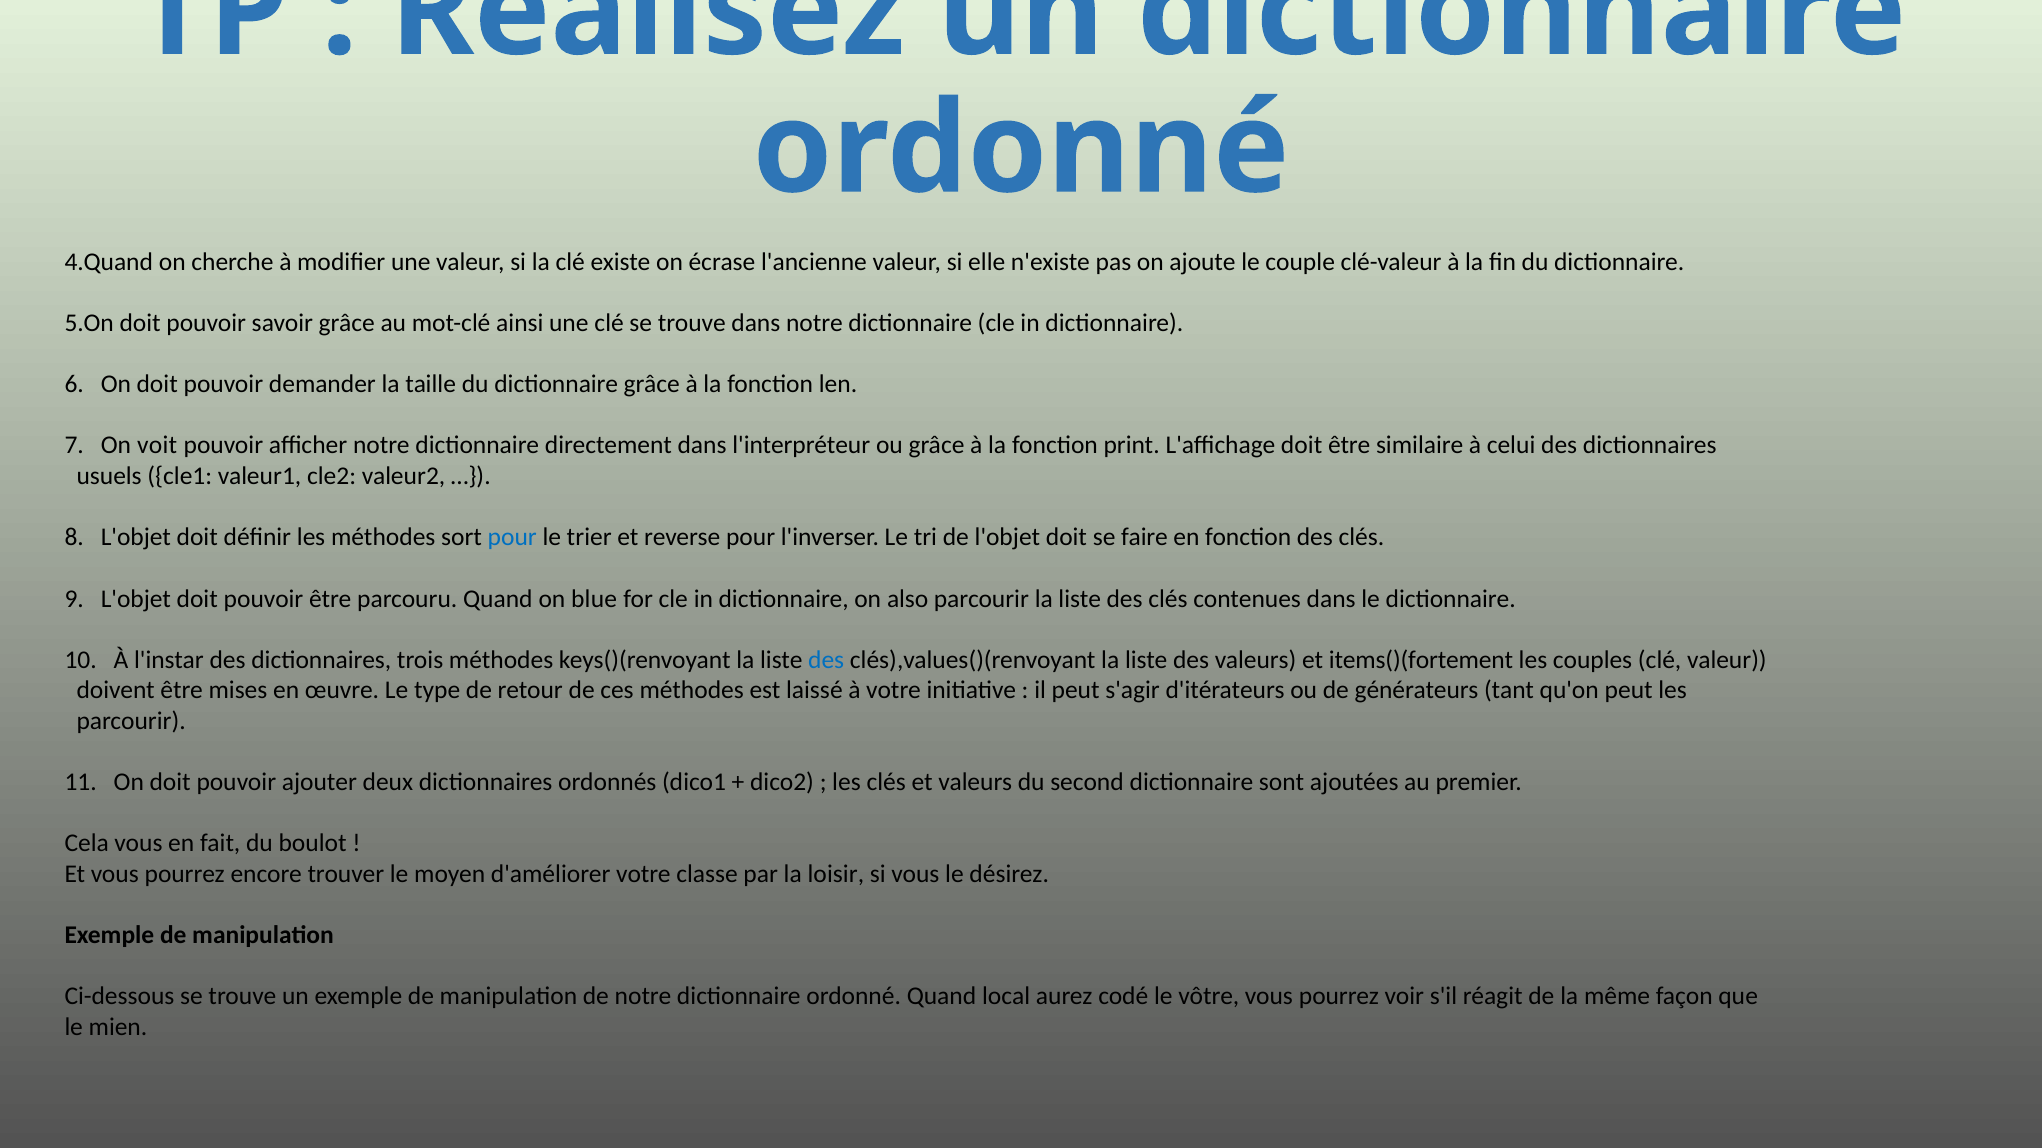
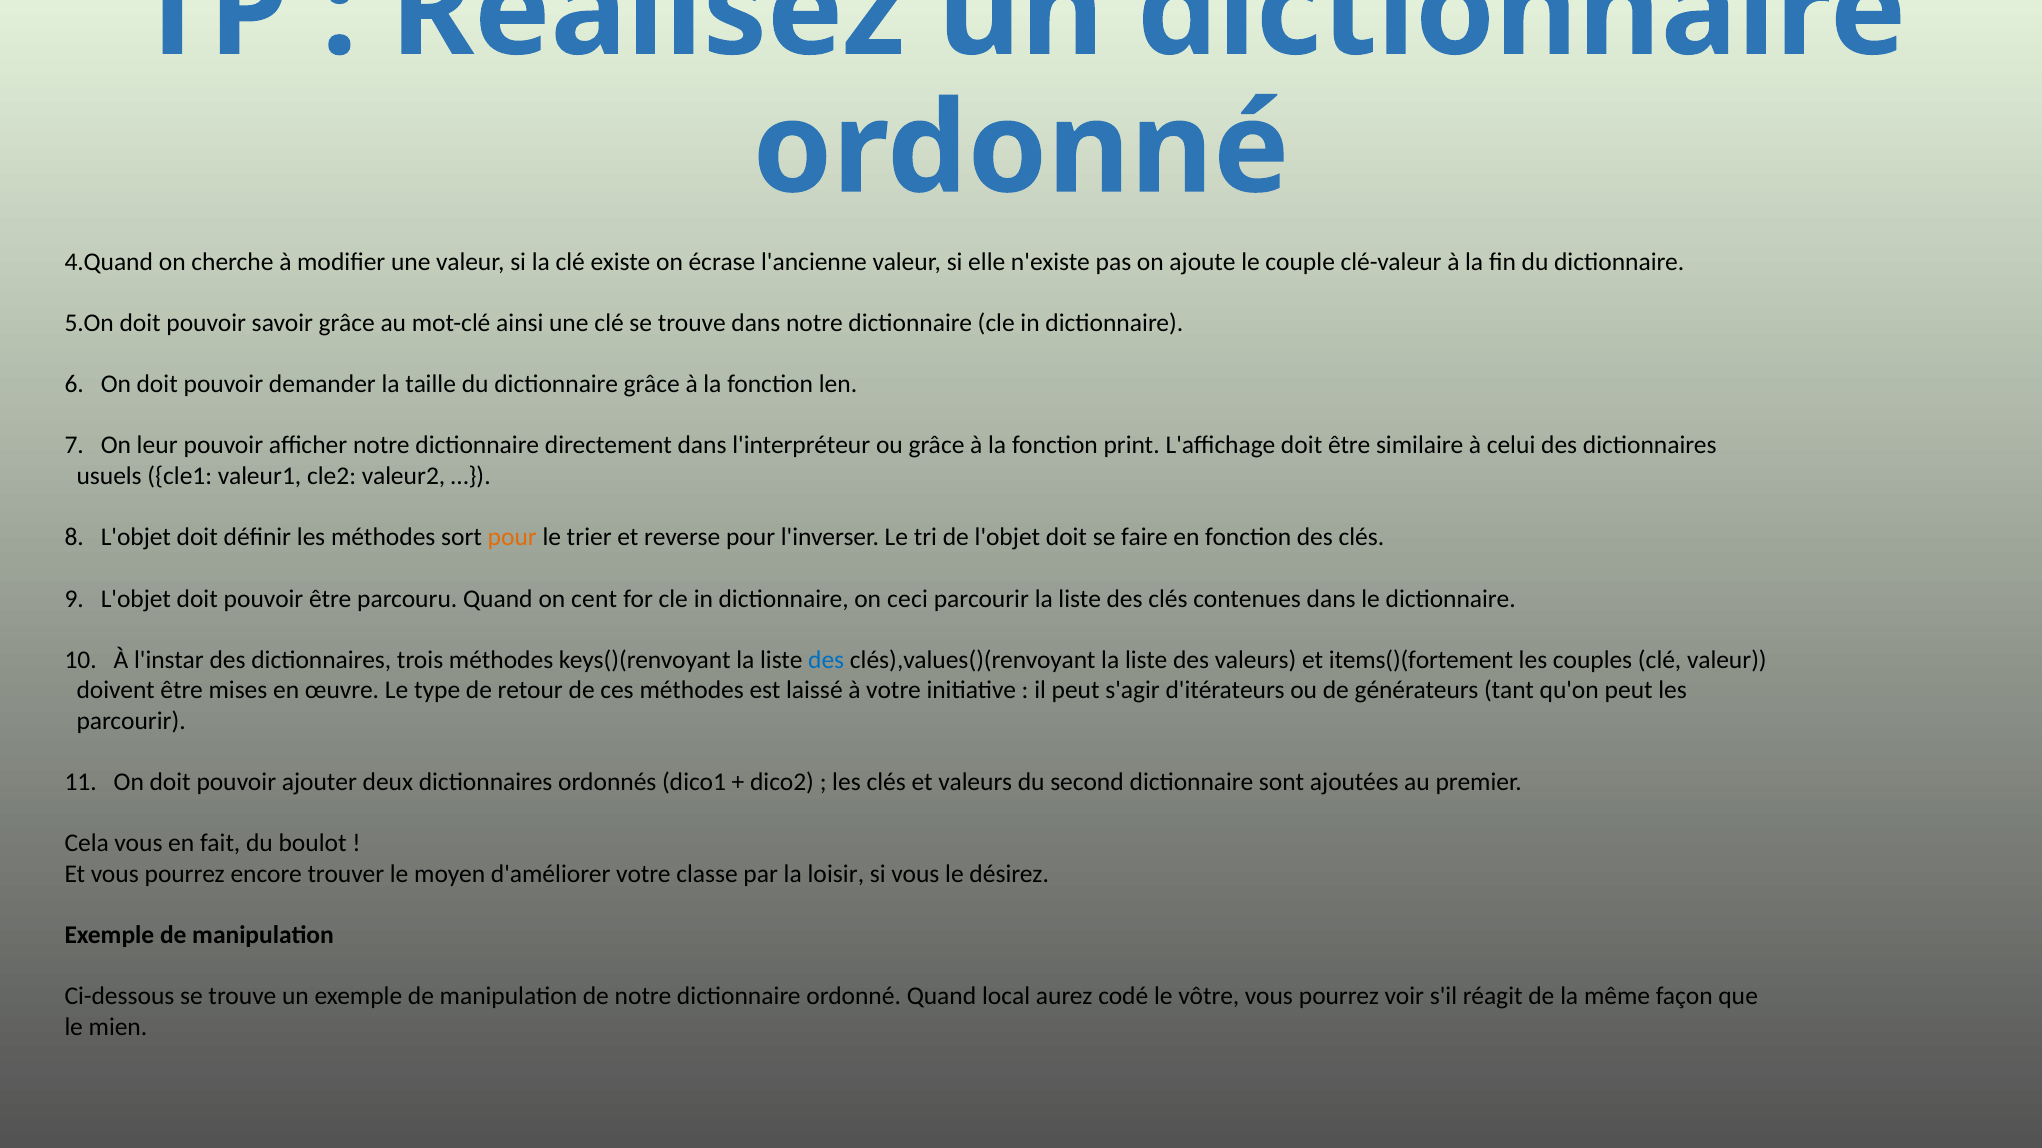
voit: voit -> leur (157, 446)
pour colour: blue -> orange (512, 538)
blue: blue -> cent (594, 599)
also: also -> ceci (907, 599)
